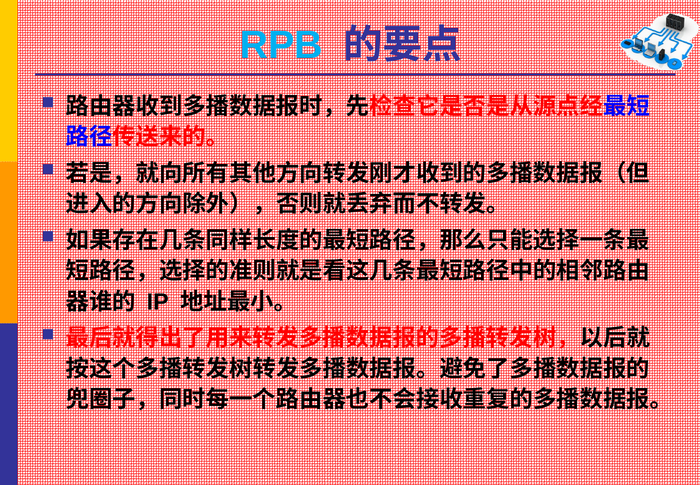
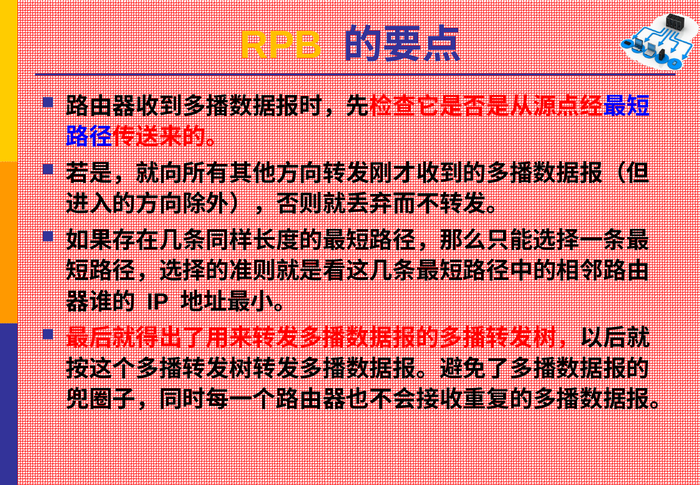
RPB colour: light blue -> yellow (281, 45)
